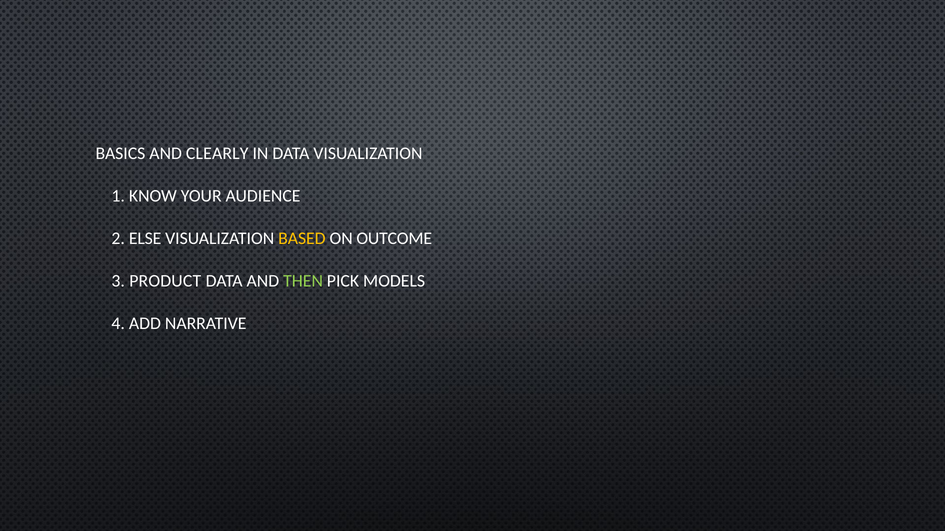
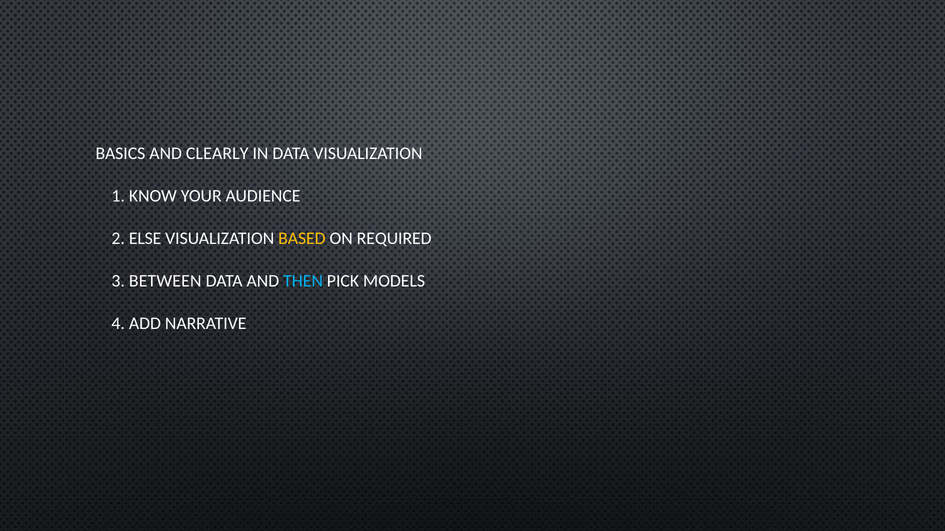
OUTCOME: OUTCOME -> REQUIRED (394, 239)
PRODUCT: PRODUCT -> BETWEEN (165, 281)
THEN colour: light green -> light blue (303, 281)
